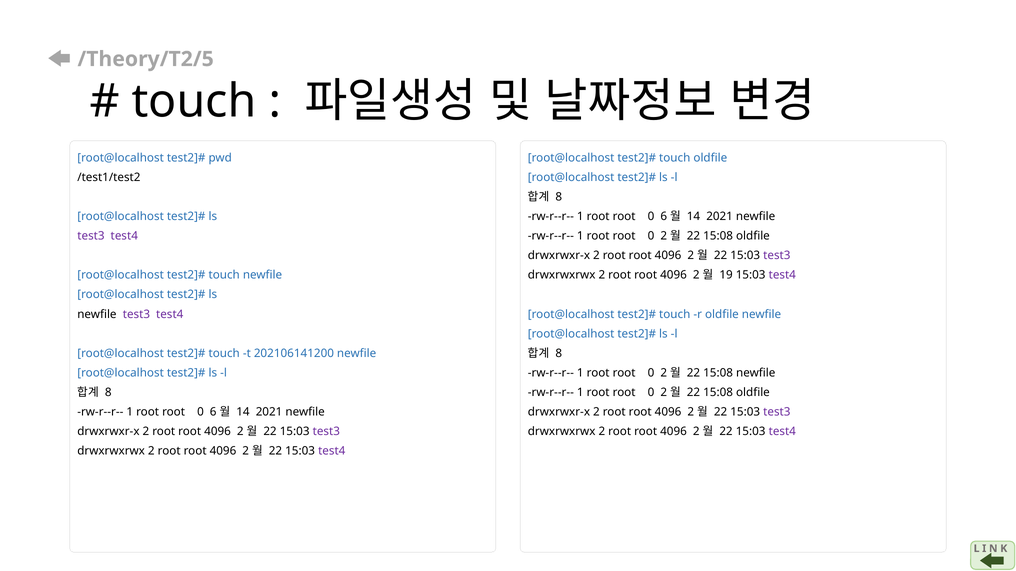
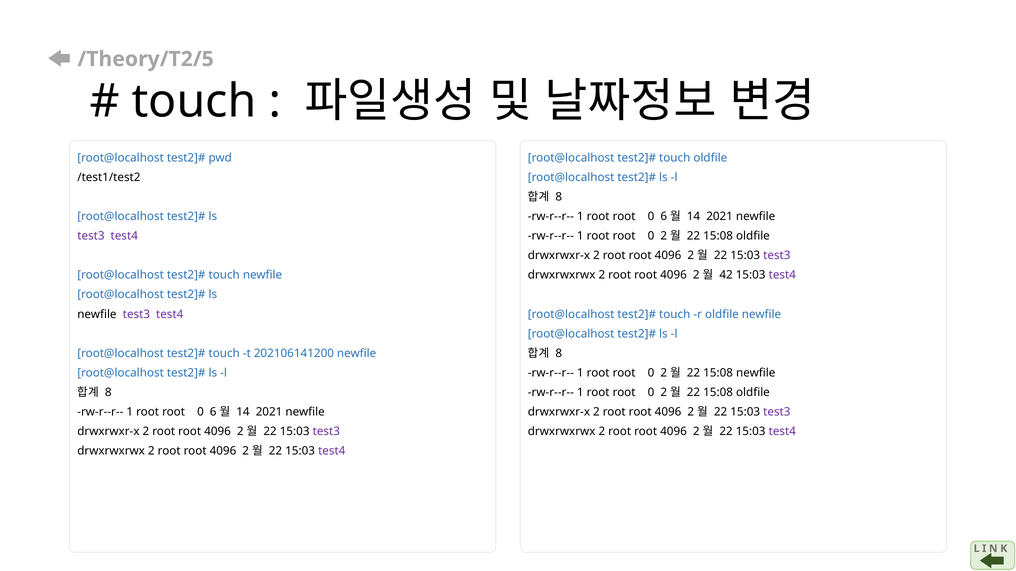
19: 19 -> 42 (726, 275)
